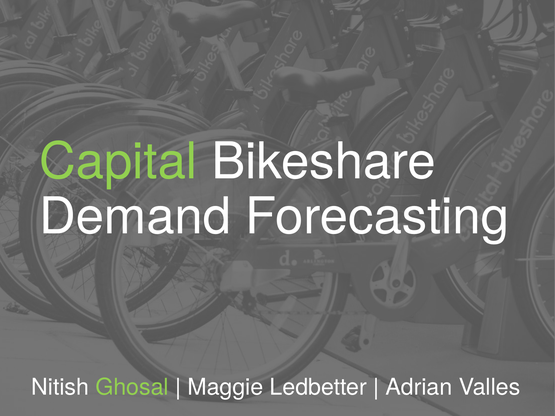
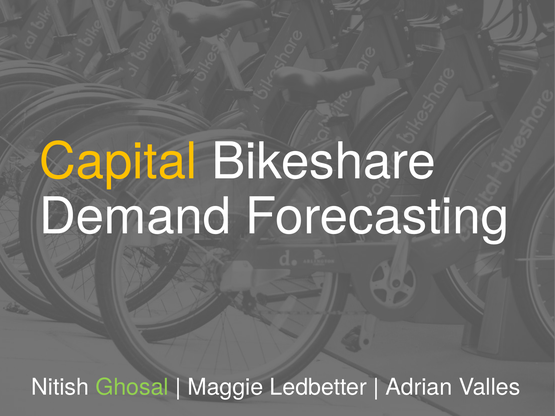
Capital colour: light green -> yellow (118, 162)
